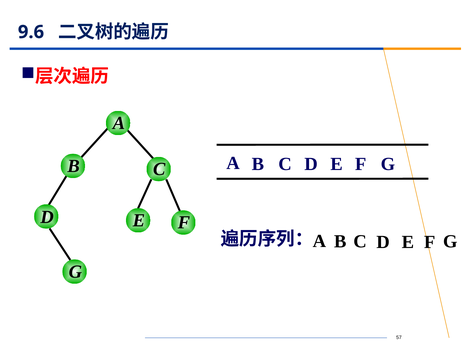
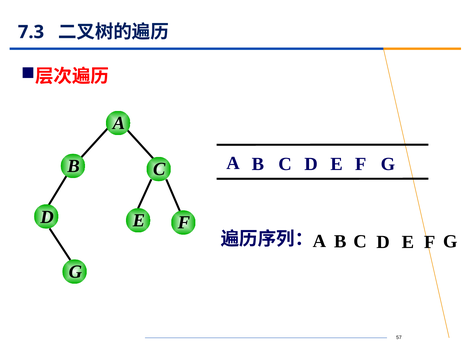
9.6: 9.6 -> 7.3 (31, 32)
